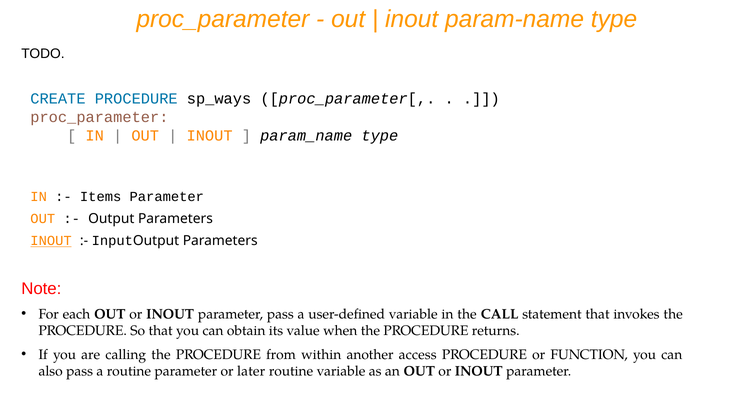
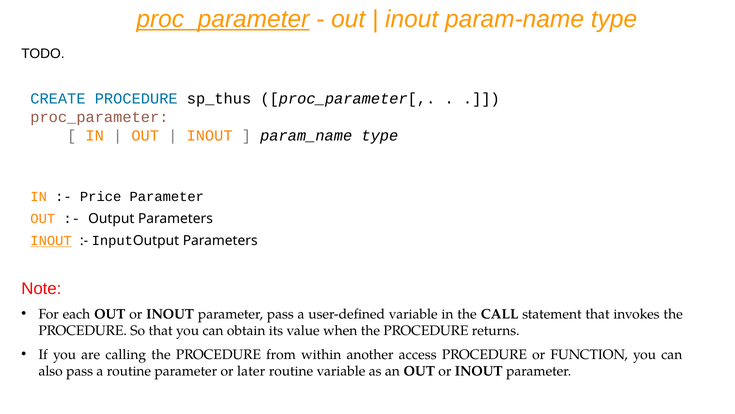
proc_parameter underline: none -> present (223, 19)
sp_ways: sp_ways -> sp_thus (219, 99)
Items: Items -> Price (101, 196)
